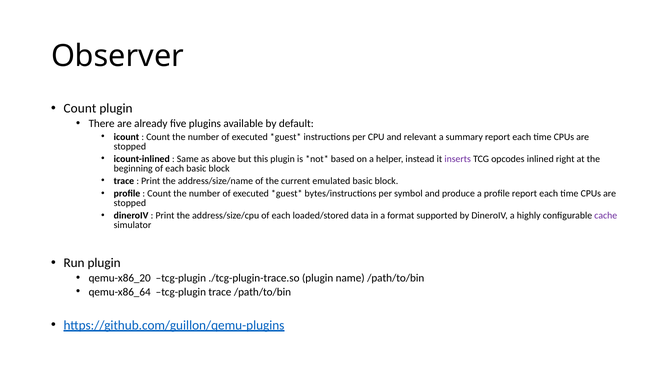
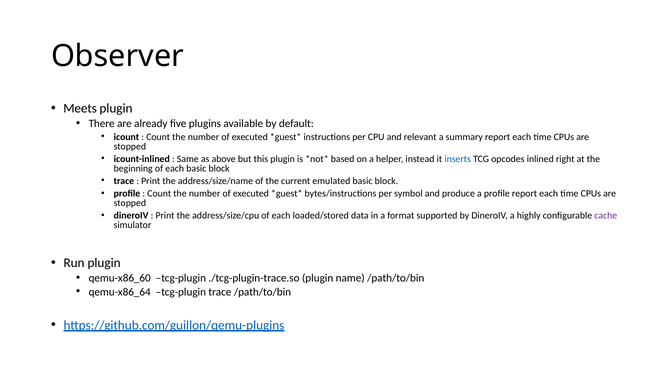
Count: Count -> Meets (80, 109)
inserts colour: purple -> blue (458, 159)
qemu-x86_20: qemu-x86_20 -> qemu-x86_60 (120, 278)
